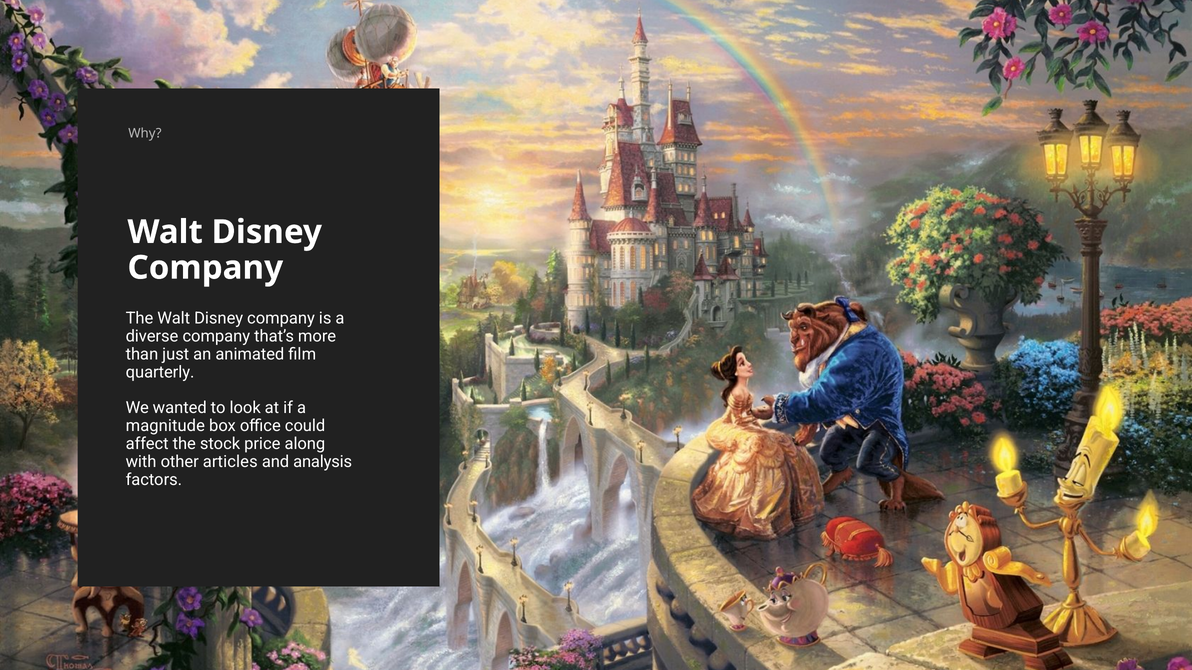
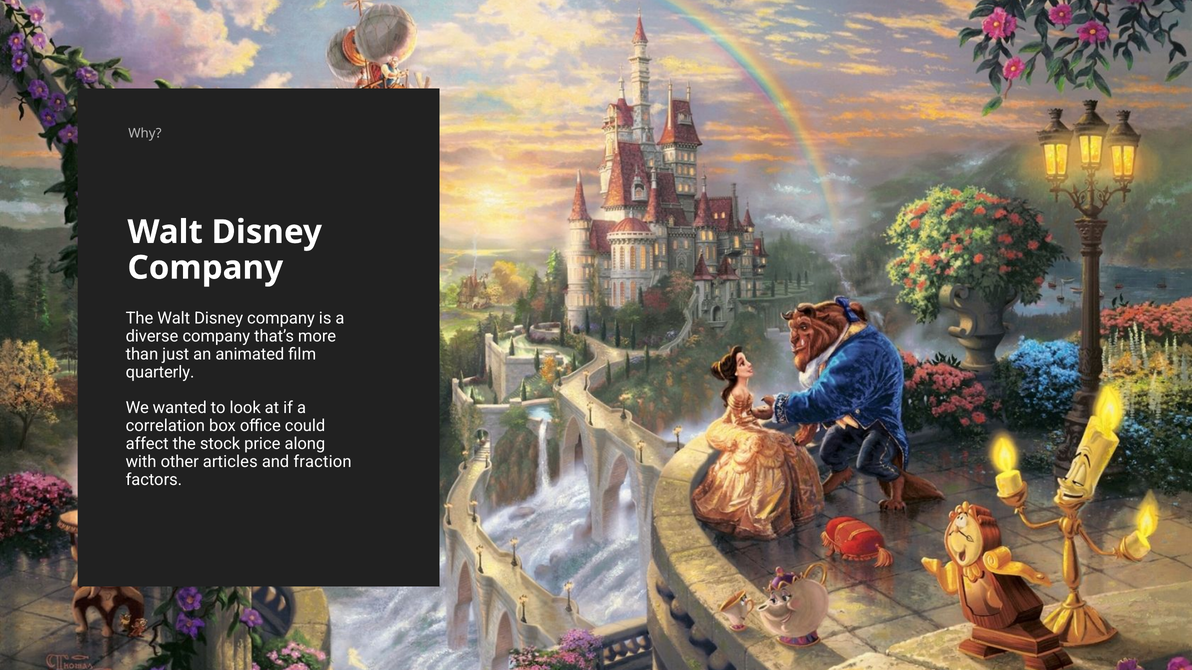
magnitude: magnitude -> correlation (165, 426)
analysis: analysis -> fraction (322, 462)
